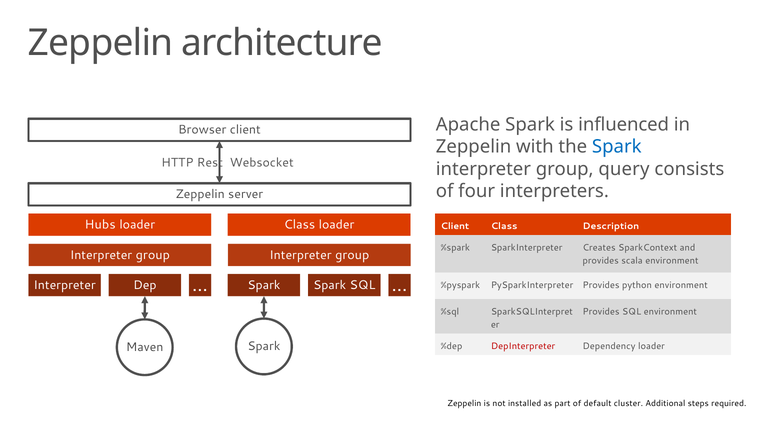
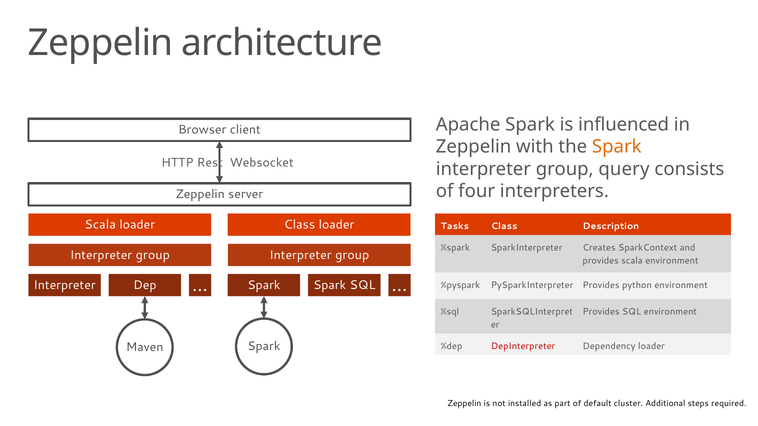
Spark colour: blue -> orange (617, 147)
Hubs: Hubs -> Scala (100, 225)
Client: Client -> Tasks (455, 226)
